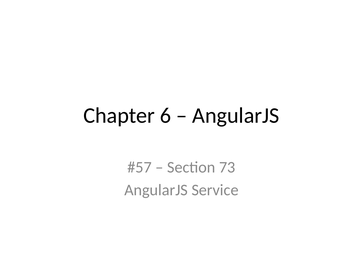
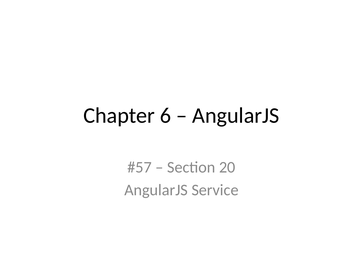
73: 73 -> 20 (227, 167)
